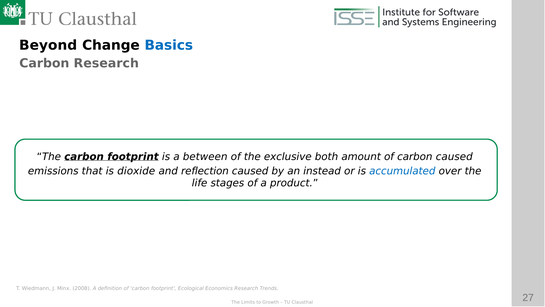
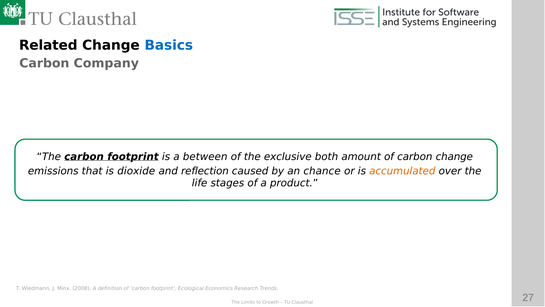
Beyond: Beyond -> Related (48, 45)
Carbon Research: Research -> Company (106, 63)
carbon caused: caused -> change (454, 156)
instead: instead -> chance (322, 171)
accumulated colour: blue -> orange (402, 171)
